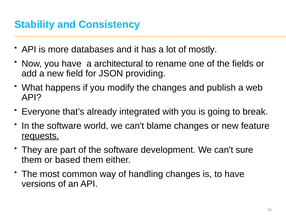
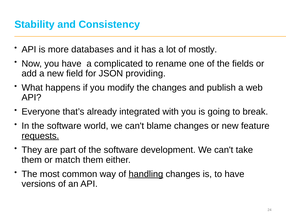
architectural: architectural -> complicated (119, 63)
sure: sure -> take (244, 150)
based: based -> match (68, 159)
handling underline: none -> present (146, 174)
